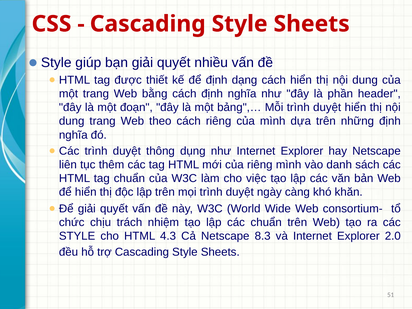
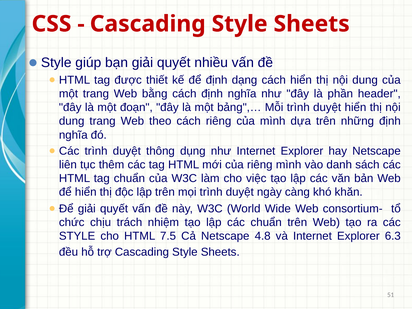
4.3: 4.3 -> 7.5 (168, 236)
8.3: 8.3 -> 4.8 (263, 236)
2.0: 2.0 -> 6.3 (393, 236)
